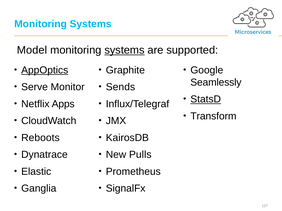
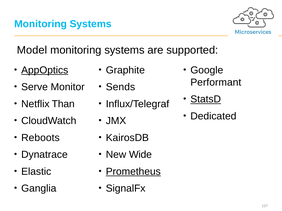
systems underline: present -> none (124, 50)
Seamlessly: Seamlessly -> Performant (216, 83)
Apps: Apps -> Than (63, 104)
Transform: Transform -> Dedicated (213, 116)
Pulls: Pulls -> Wide (140, 155)
Prometheus underline: none -> present (133, 172)
